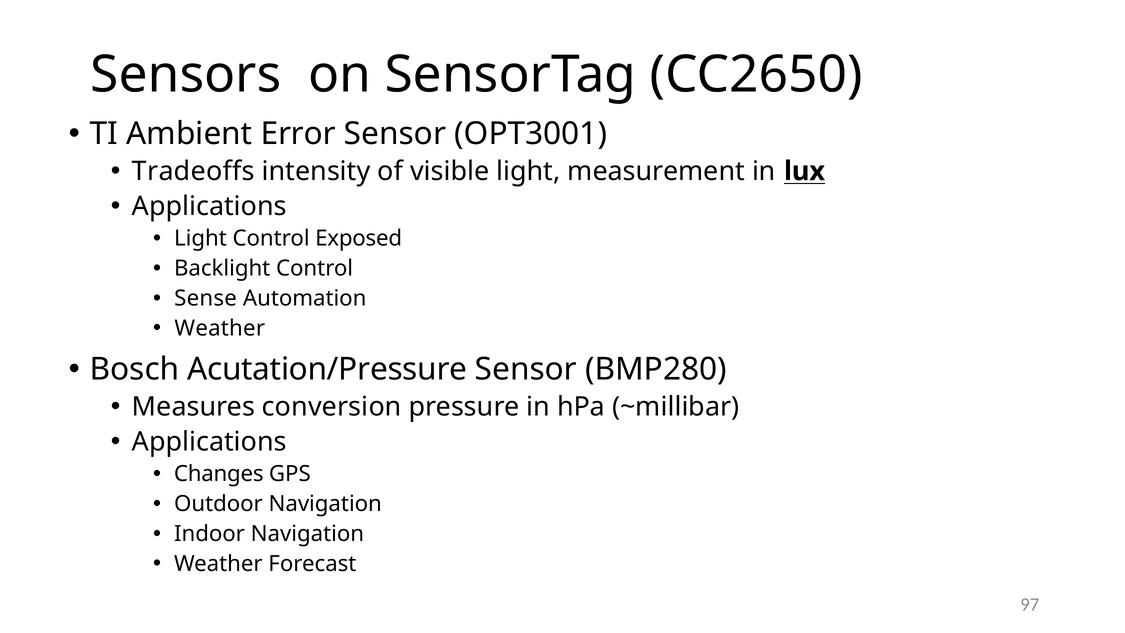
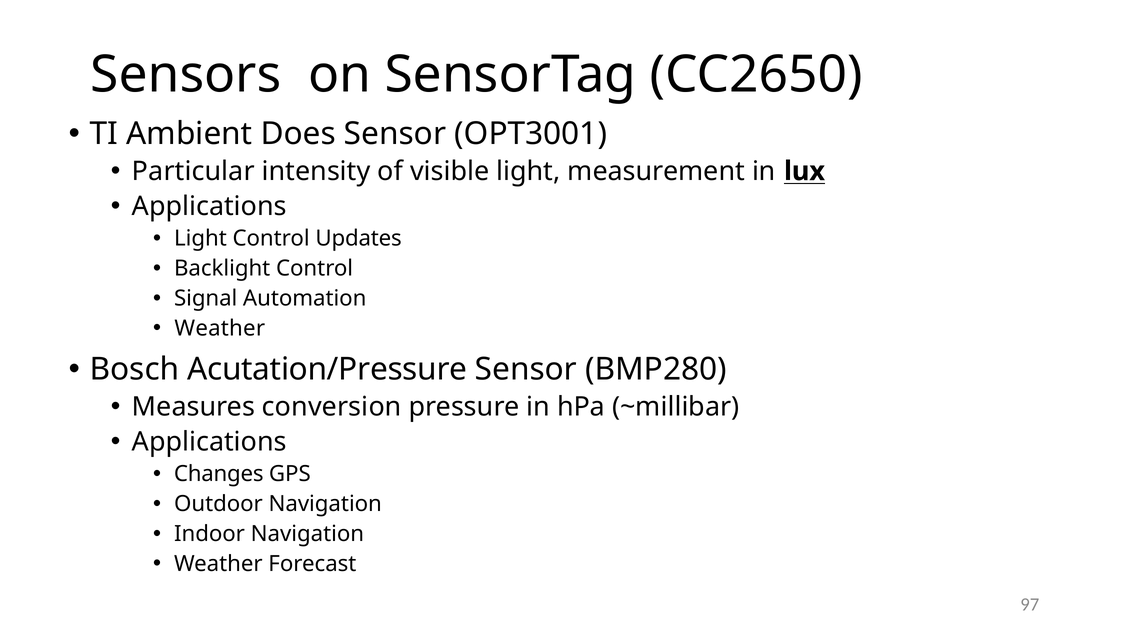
Error: Error -> Does (298, 134)
Tradeoffs: Tradeoffs -> Particular (193, 171)
Exposed: Exposed -> Updates (359, 239)
Sense: Sense -> Signal (206, 298)
